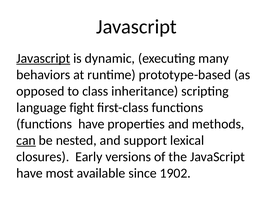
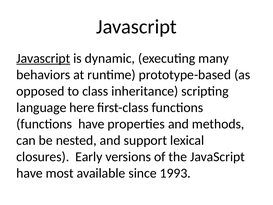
fight: fight -> here (82, 107)
can underline: present -> none (26, 140)
1902: 1902 -> 1993 (175, 173)
